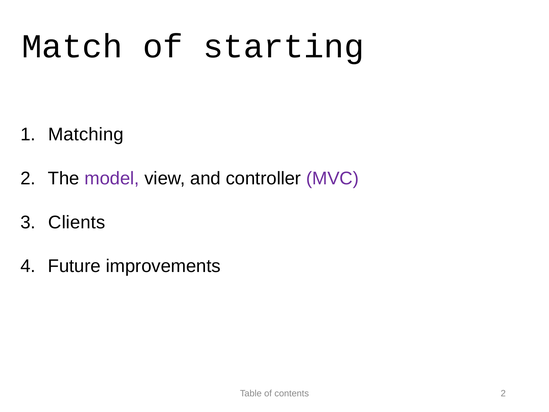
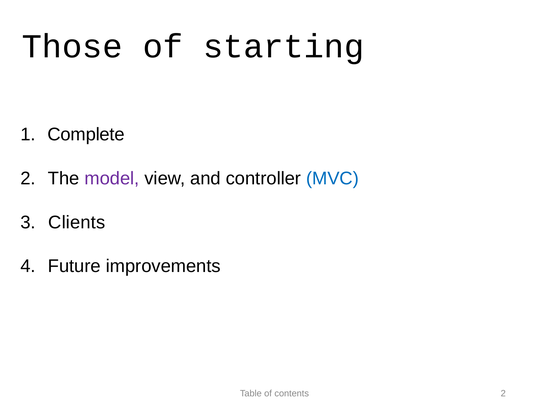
Match: Match -> Those (72, 47)
Matching: Matching -> Complete (86, 134)
MVC colour: purple -> blue (333, 178)
